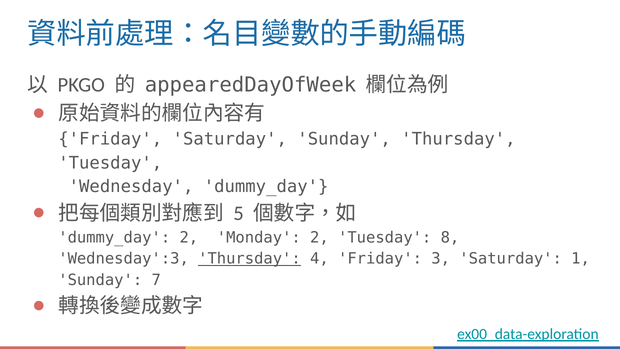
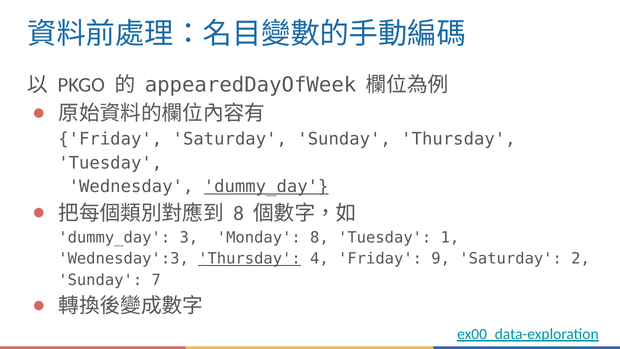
dummy_day underline: none -> present (266, 186)
5: 5 -> 8 (239, 213)
dummy_day 2: 2 -> 3 (189, 237)
Monday 2: 2 -> 8 (319, 237)
8: 8 -> 1 (450, 237)
3: 3 -> 9 (441, 259)
1: 1 -> 2 (581, 259)
